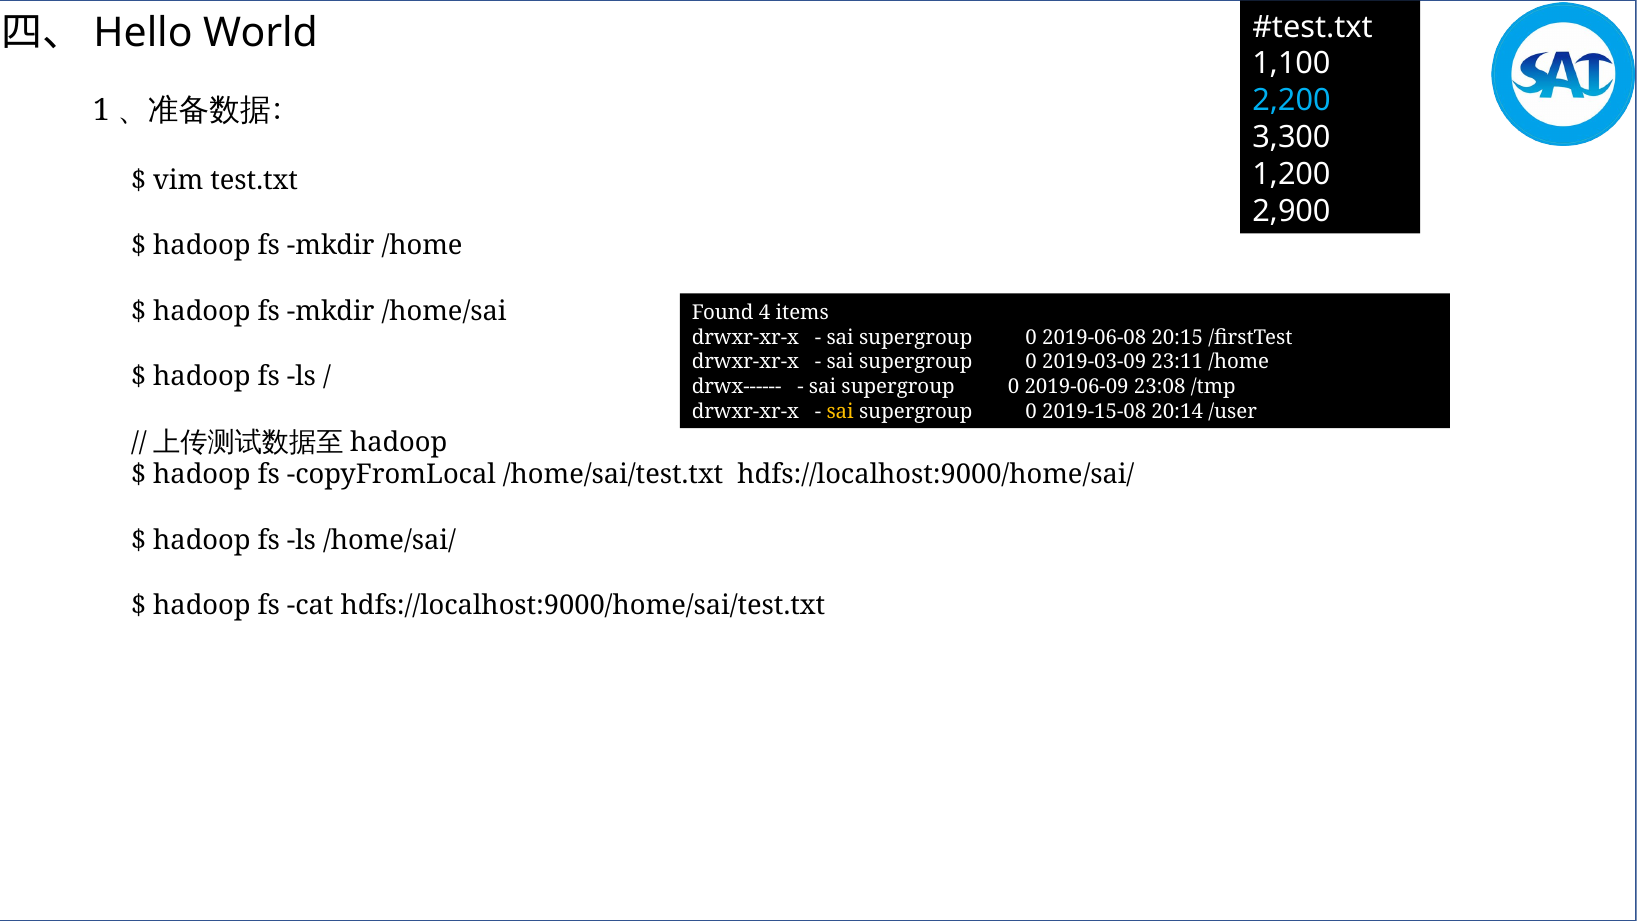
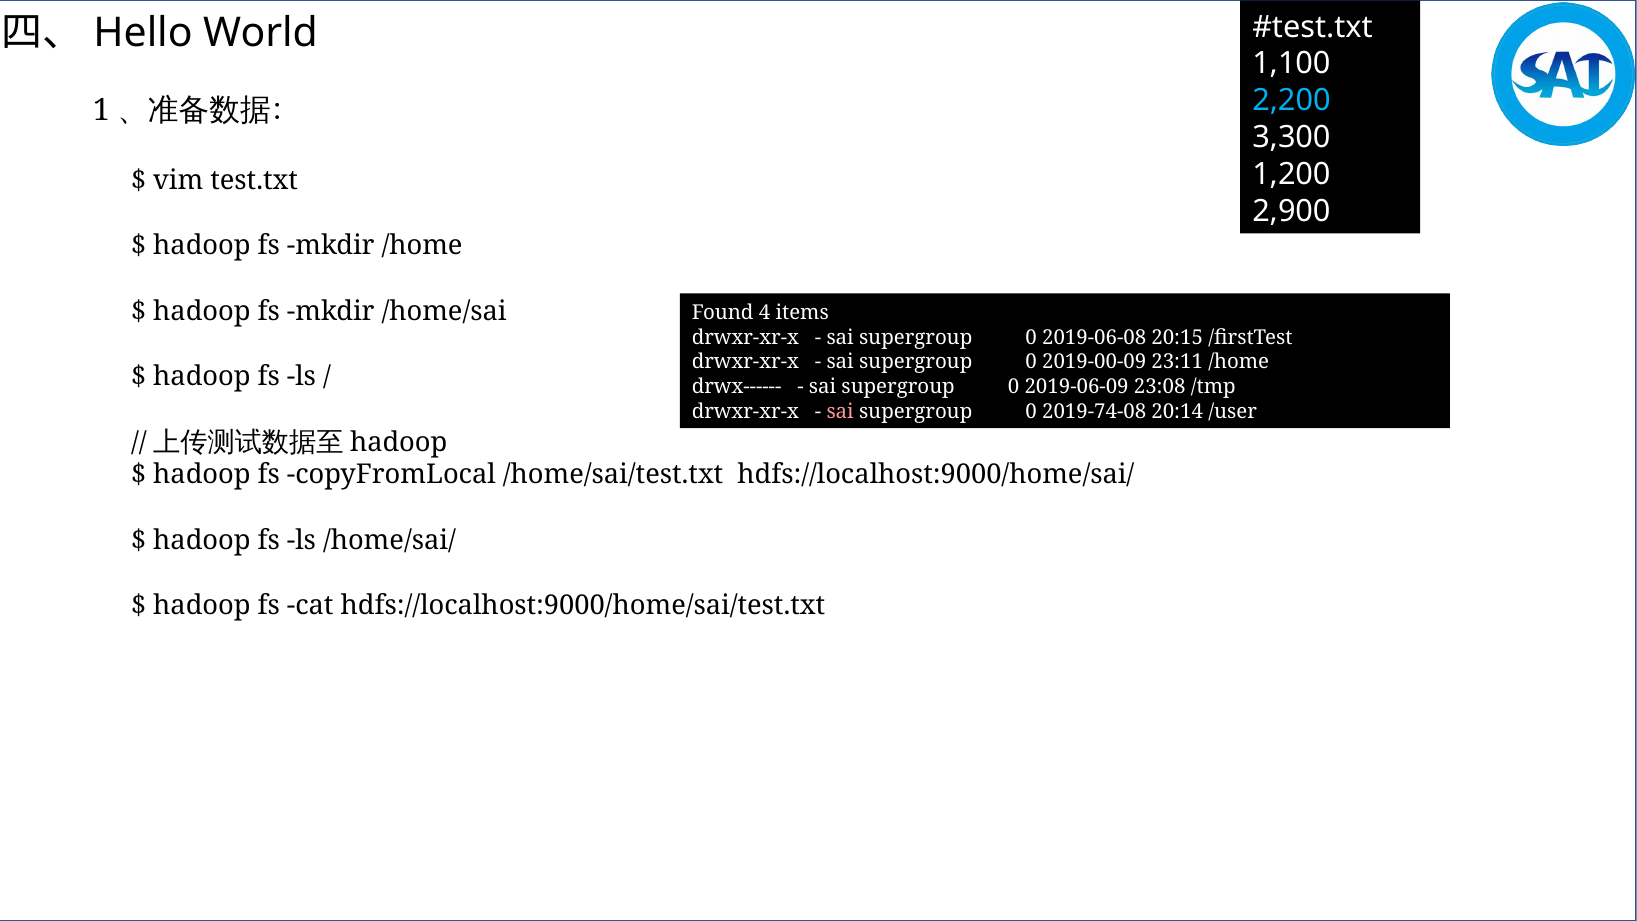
2019-03-09: 2019-03-09 -> 2019-00-09 (1094, 362)
sai colour: yellow -> pink (840, 411)
2019-15-08: 2019-15-08 -> 2019-74-08 (1094, 411)
